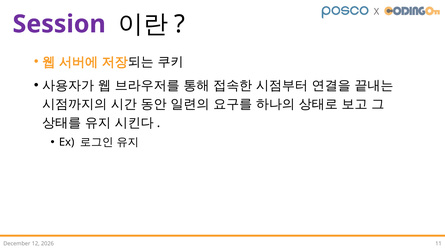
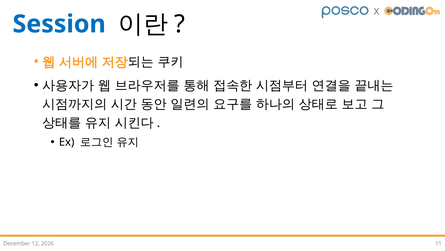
Session colour: purple -> blue (59, 24)
